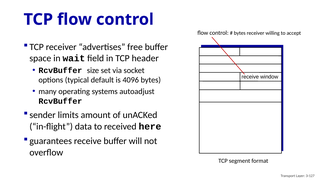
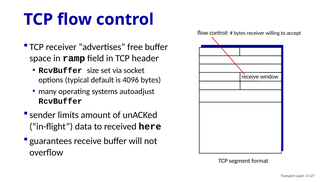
wait: wait -> ramp (74, 58)
